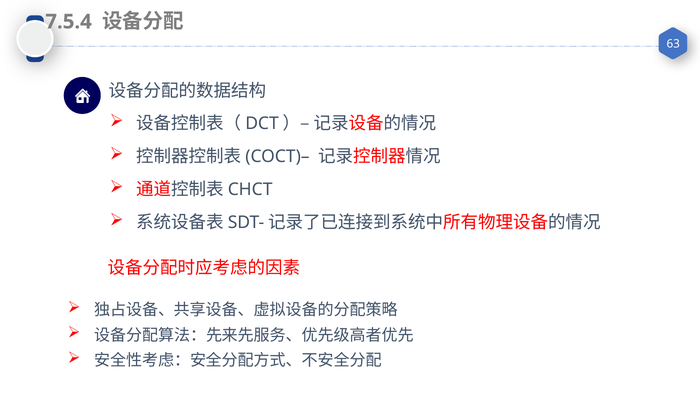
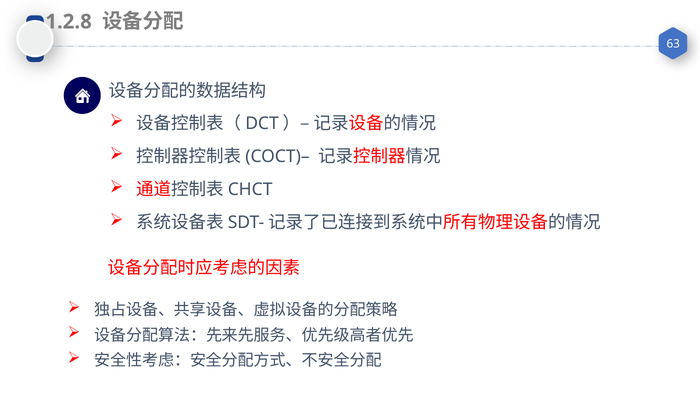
7.5.4: 7.5.4 -> 1.2.8 (69, 22)
